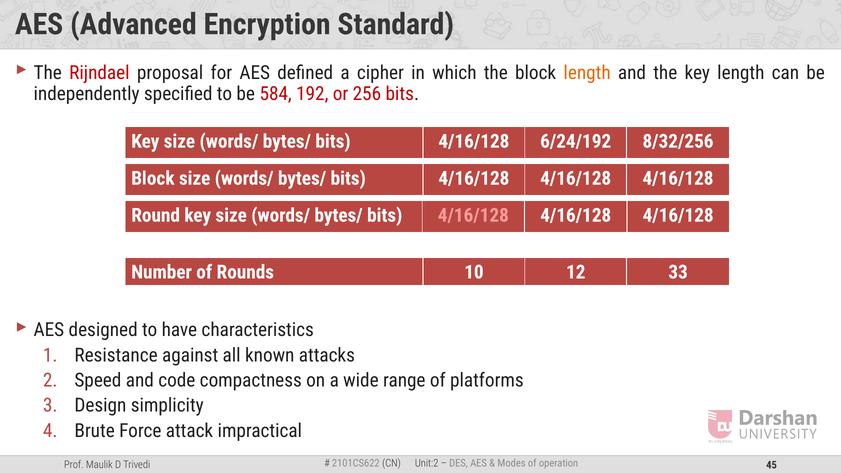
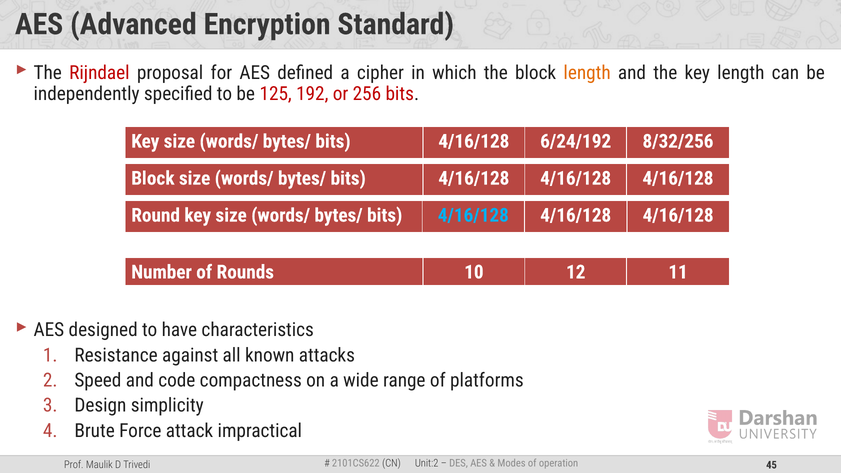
584: 584 -> 125 (276, 94)
4/16/128 colour: pink -> light blue (473, 215)
33: 33 -> 11 (678, 272)
